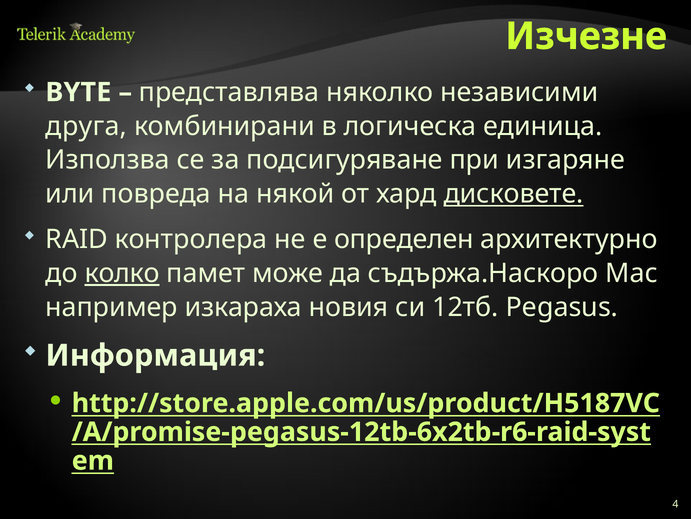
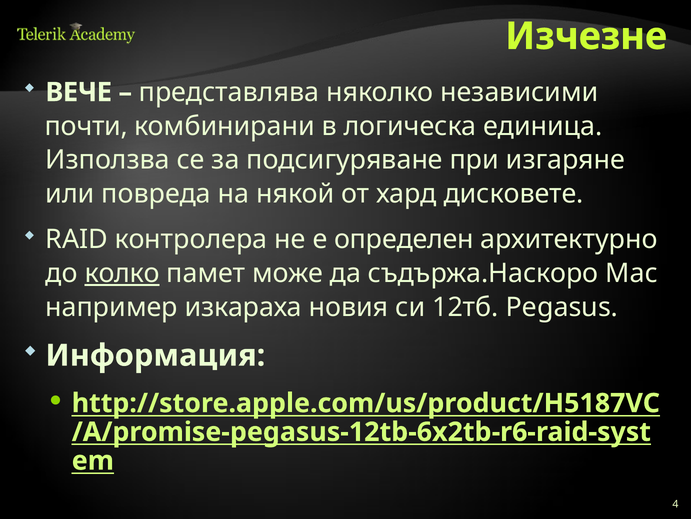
BYTE: BYTE -> ВЕЧЕ (79, 92)
друга: друга -> почти (87, 126)
дисковете underline: present -> none (514, 194)
